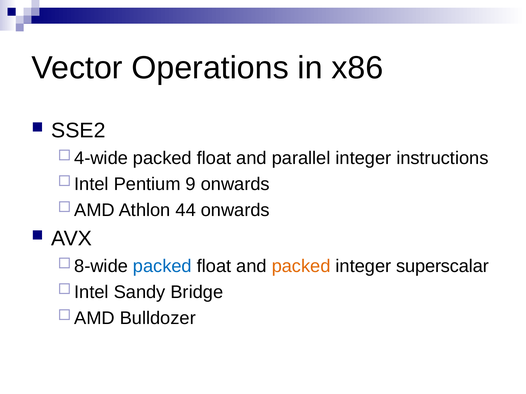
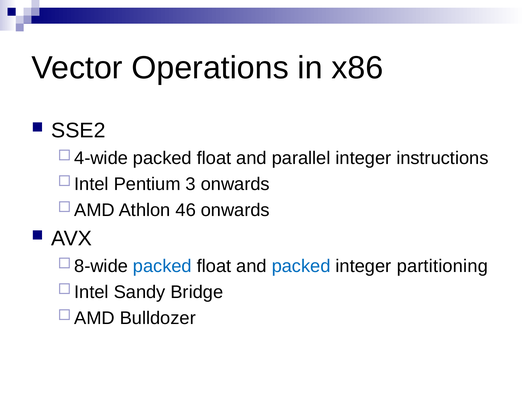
9: 9 -> 3 (191, 184)
44: 44 -> 46 (186, 210)
packed colour: orange -> blue (301, 266)
superscalar: superscalar -> partitioning (442, 266)
